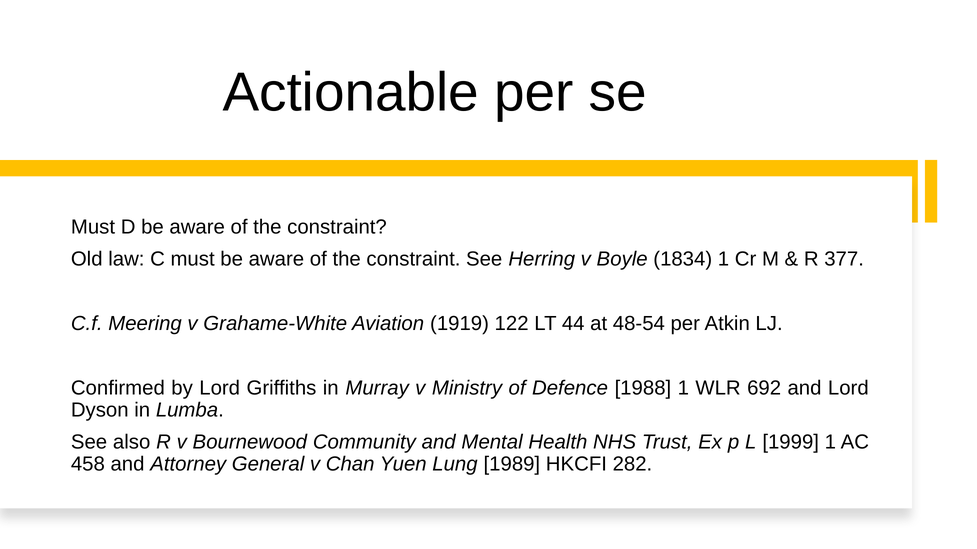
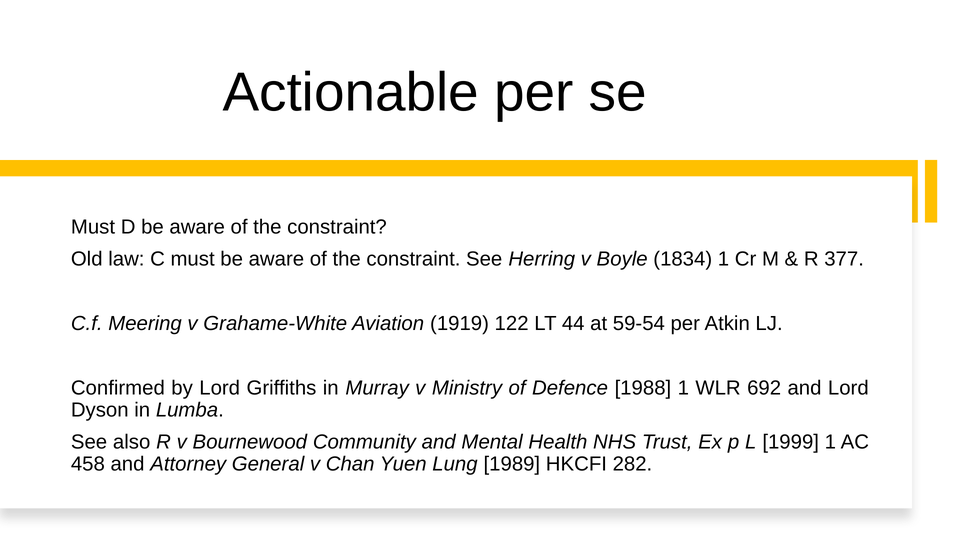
48-54: 48-54 -> 59-54 (639, 324)
